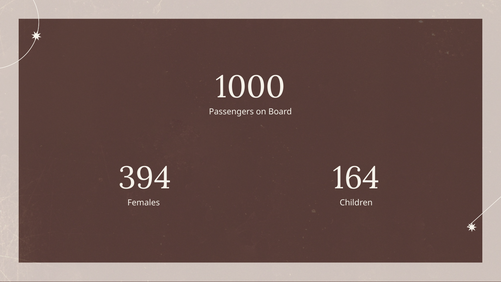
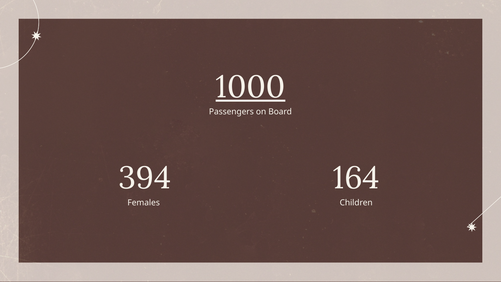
1000 underline: none -> present (250, 87)
